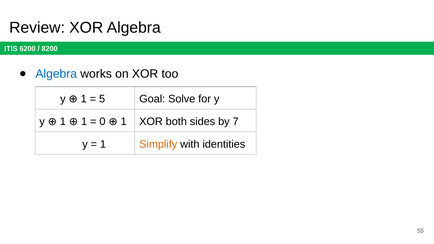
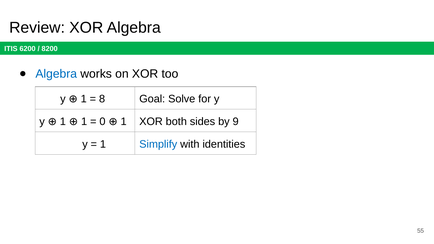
5: 5 -> 8 (102, 99)
7: 7 -> 9 (236, 122)
Simplify colour: orange -> blue (158, 144)
